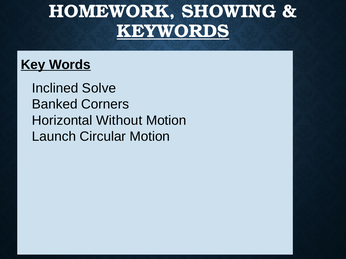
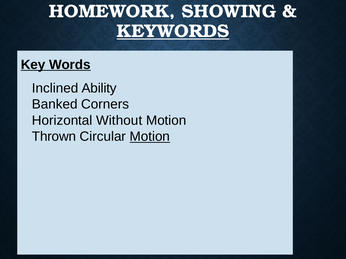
Solve: Solve -> Ability (99, 88)
Launch: Launch -> Thrown (54, 137)
Motion underline: none -> present (150, 137)
